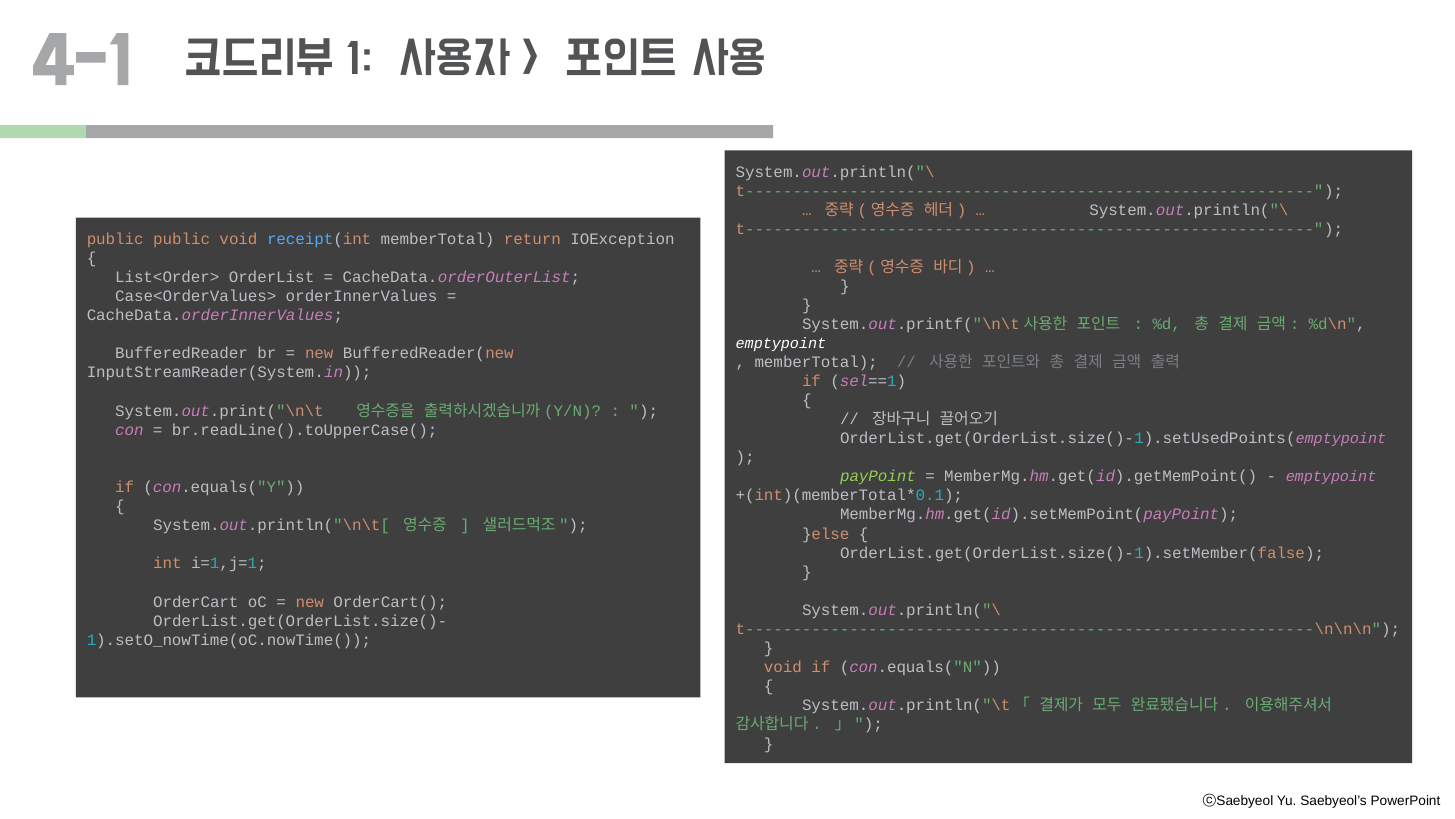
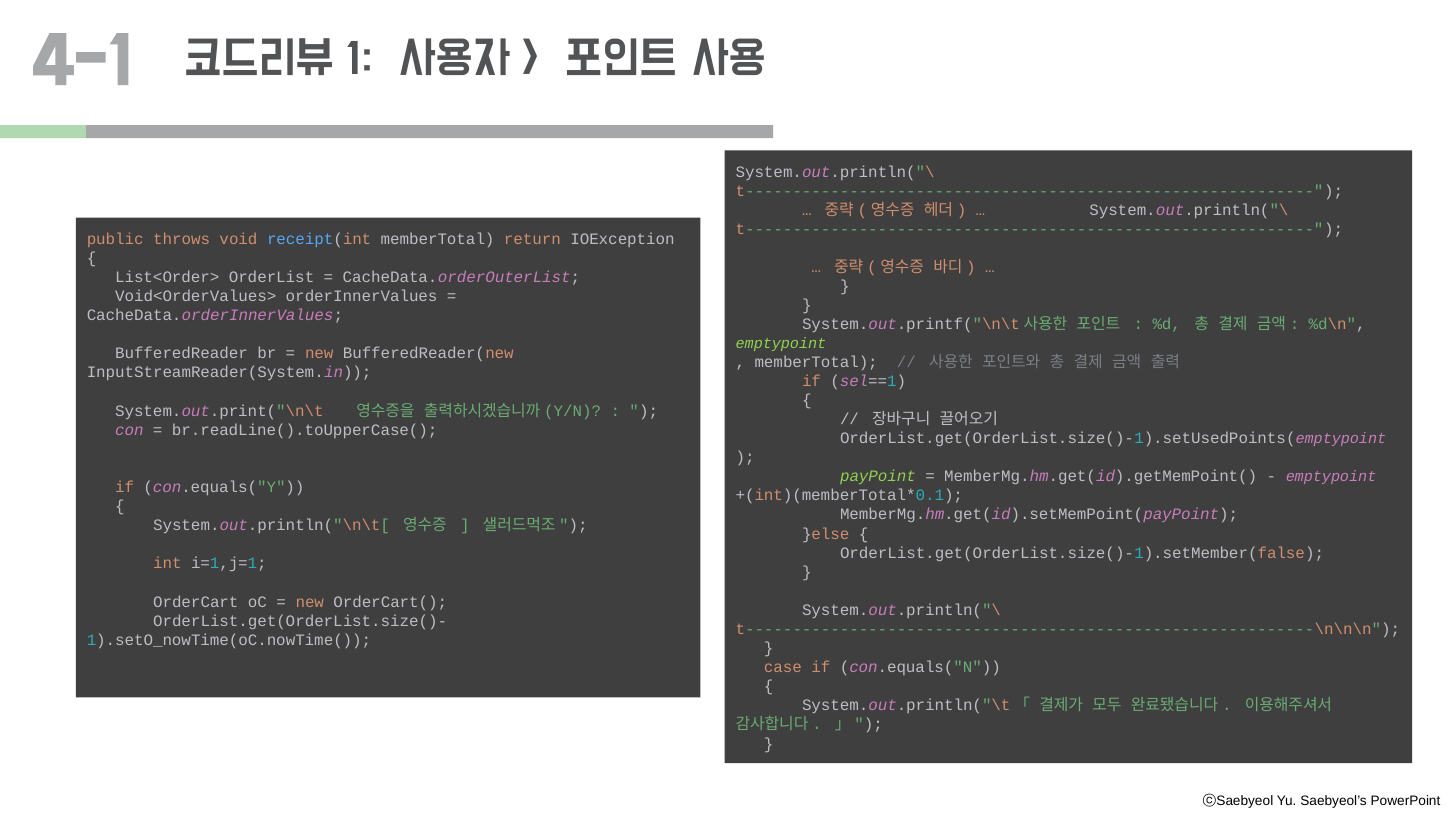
public public: public -> throws (182, 239)
Case<OrderValues>: Case<OrderValues> -> Void<OrderValues> (196, 296)
emptypoint colour: white -> light green (781, 343)
void: void -> case (783, 667)
